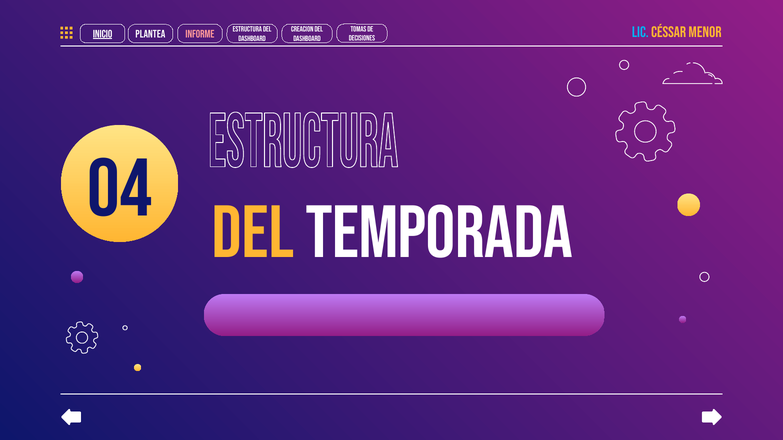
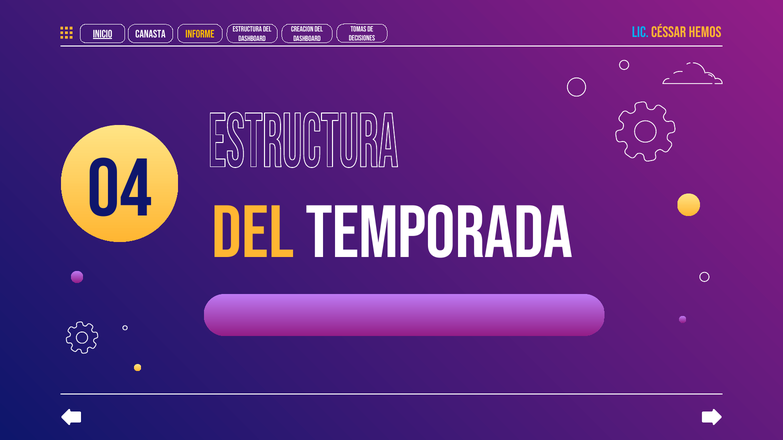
Informe colour: pink -> yellow (200, 34)
PLANTEA: PLANTEA -> CANASTA (150, 34)
Menor: Menor -> Hemos (705, 32)
